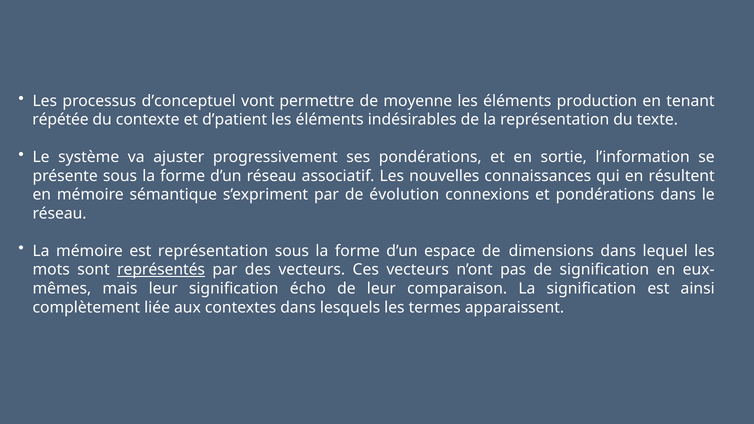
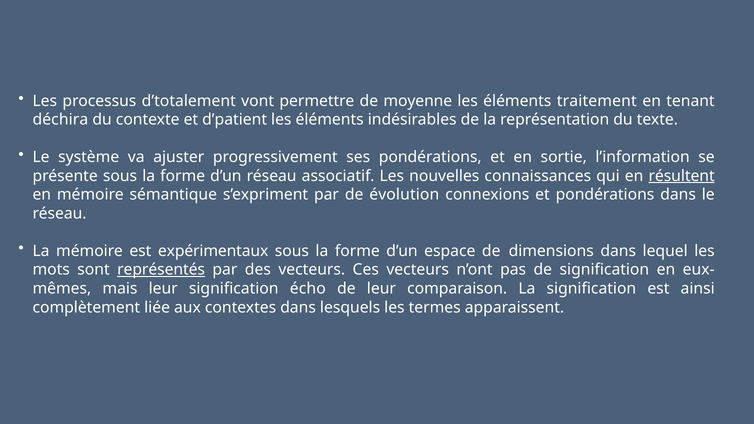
d’conceptuel: d’conceptuel -> d’totalement (189, 101)
production: production -> traitement (597, 101)
répétée: répétée -> déchira (60, 120)
résultent underline: none -> present (682, 176)
est représentation: représentation -> expérimentaux (213, 251)
